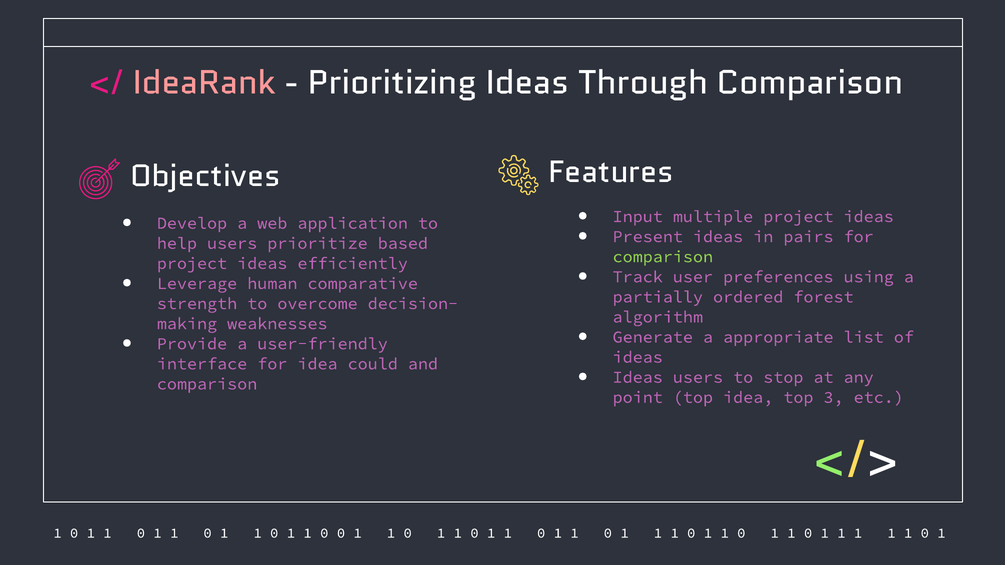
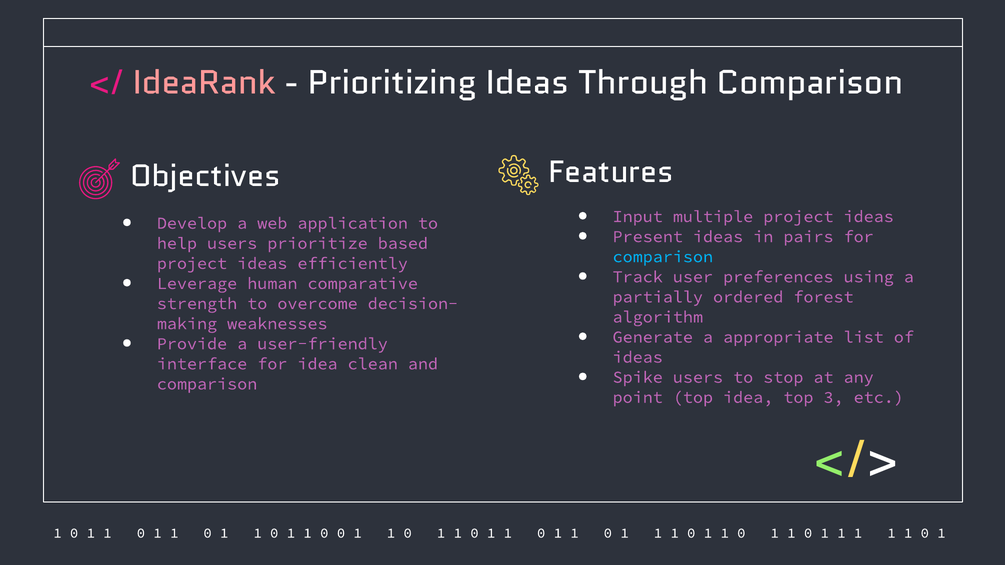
comparison colour: light green -> light blue (663, 257)
could: could -> clean (373, 364)
Ideas: Ideas -> Spike (638, 377)
